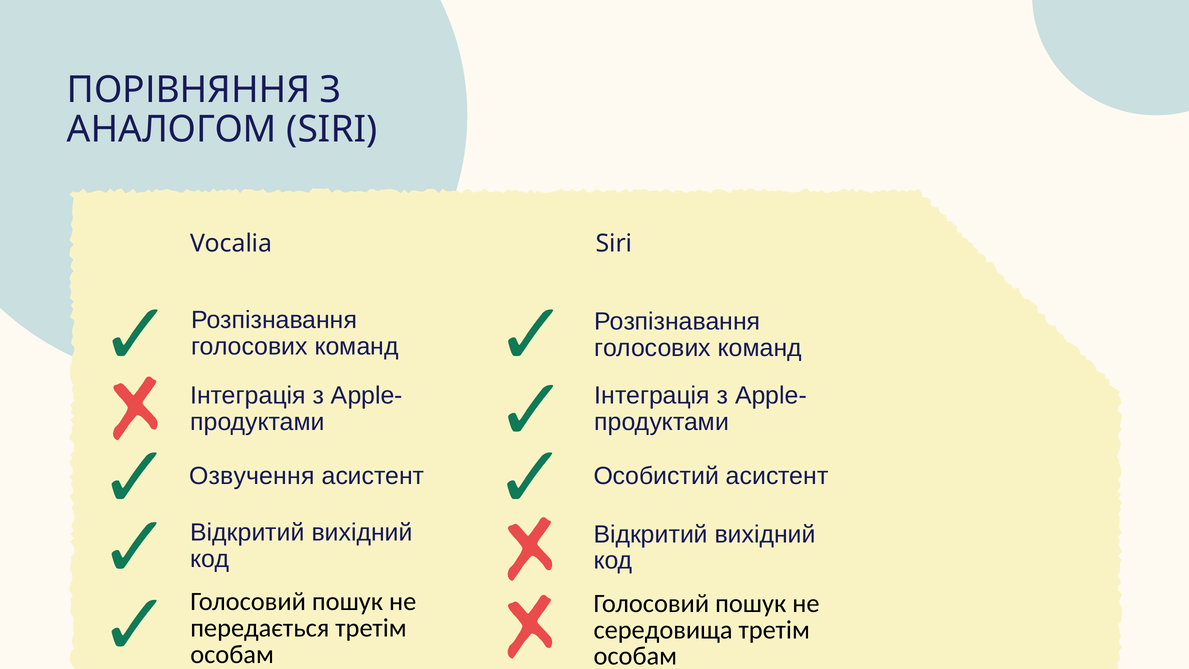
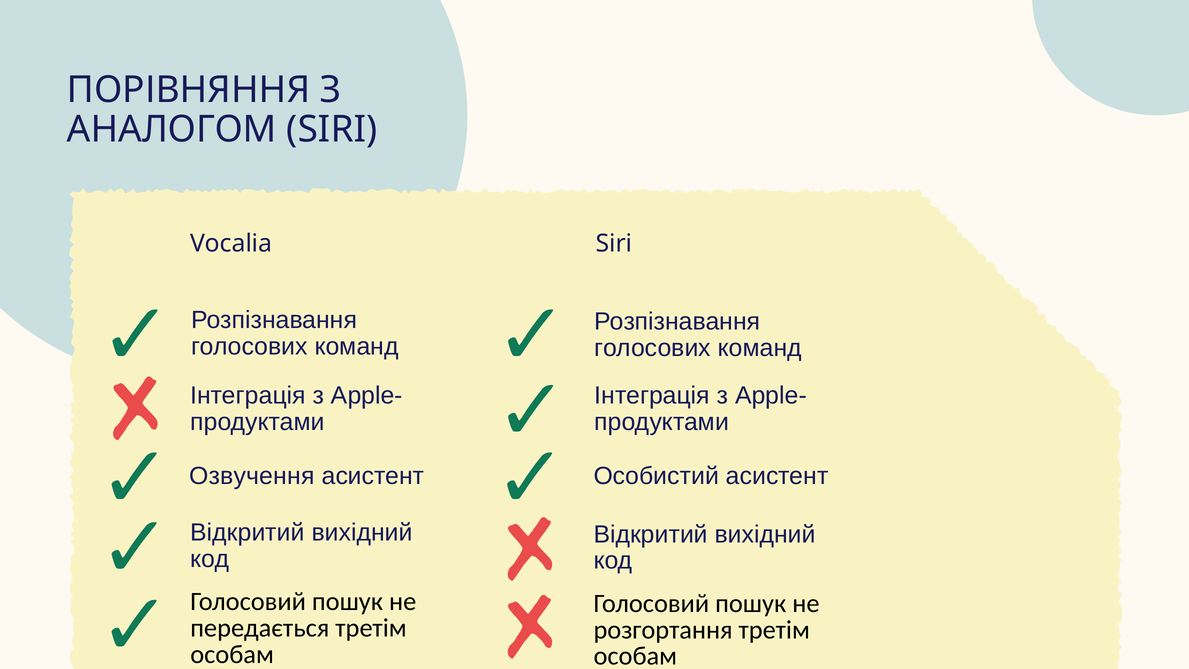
середовища: середовища -> розгортання (663, 630)
